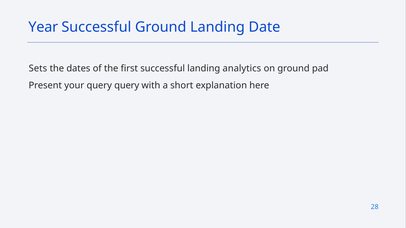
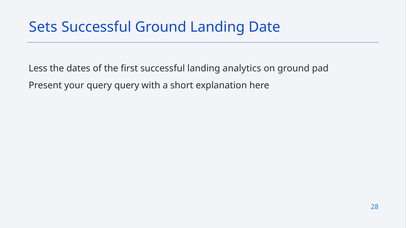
Year: Year -> Sets (43, 27)
Sets: Sets -> Less (38, 69)
